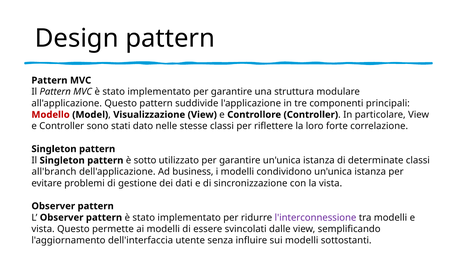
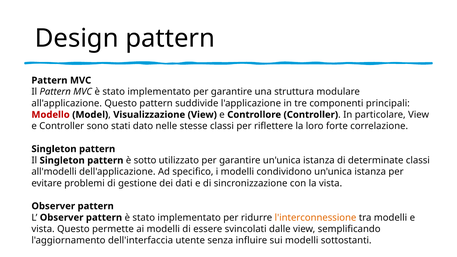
all'branch: all'branch -> all'modelli (54, 172)
business: business -> specifico (193, 172)
l'interconnessione colour: purple -> orange (315, 218)
